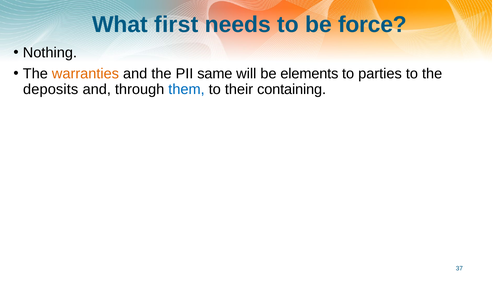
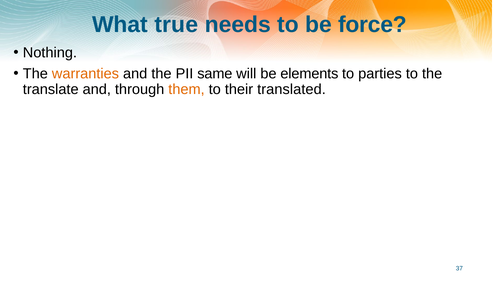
first: first -> true (176, 25)
deposits: deposits -> translate (51, 89)
them colour: blue -> orange (187, 89)
containing: containing -> translated (291, 89)
